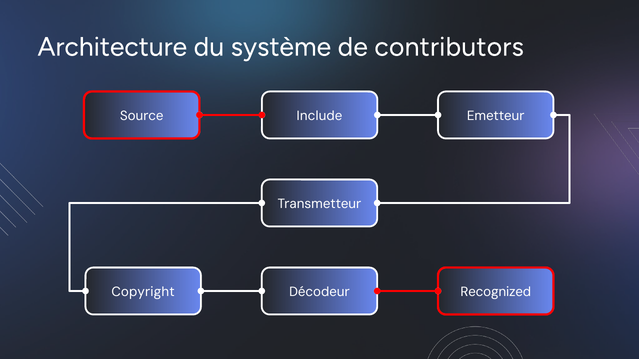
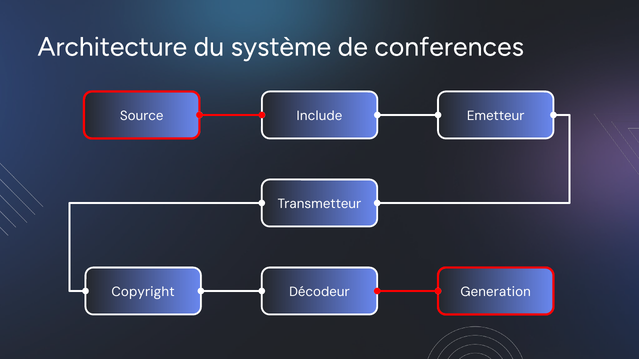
contributors: contributors -> conferences (449, 47)
Recognized: Recognized -> Generation (496, 292)
